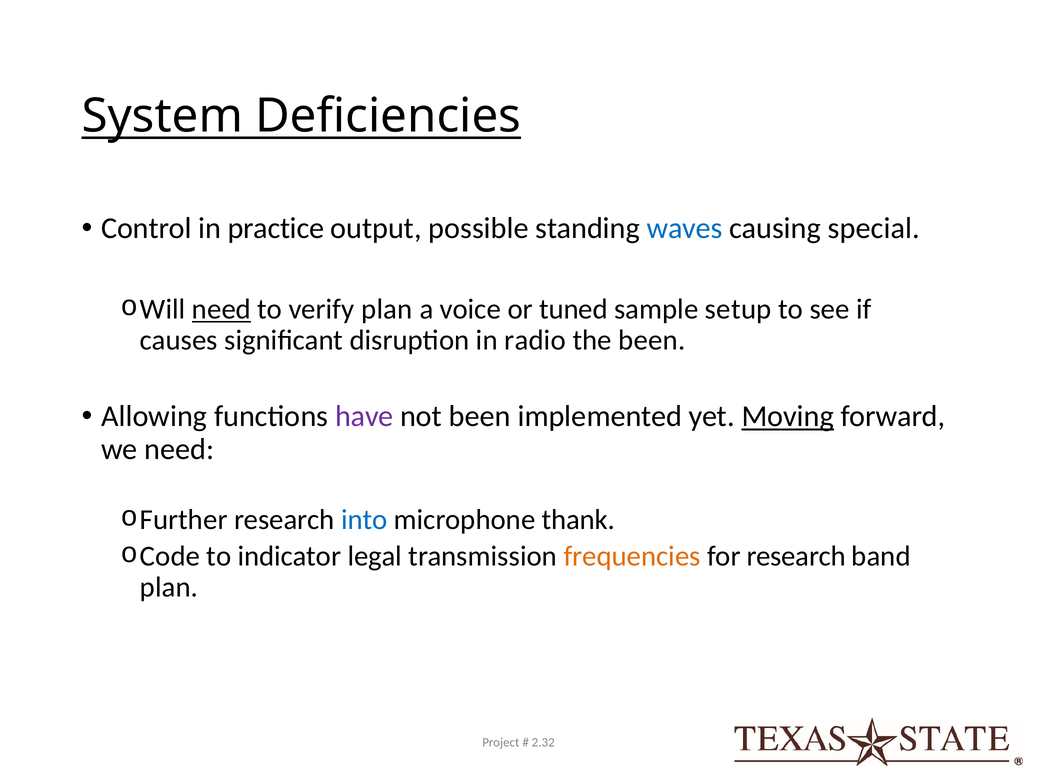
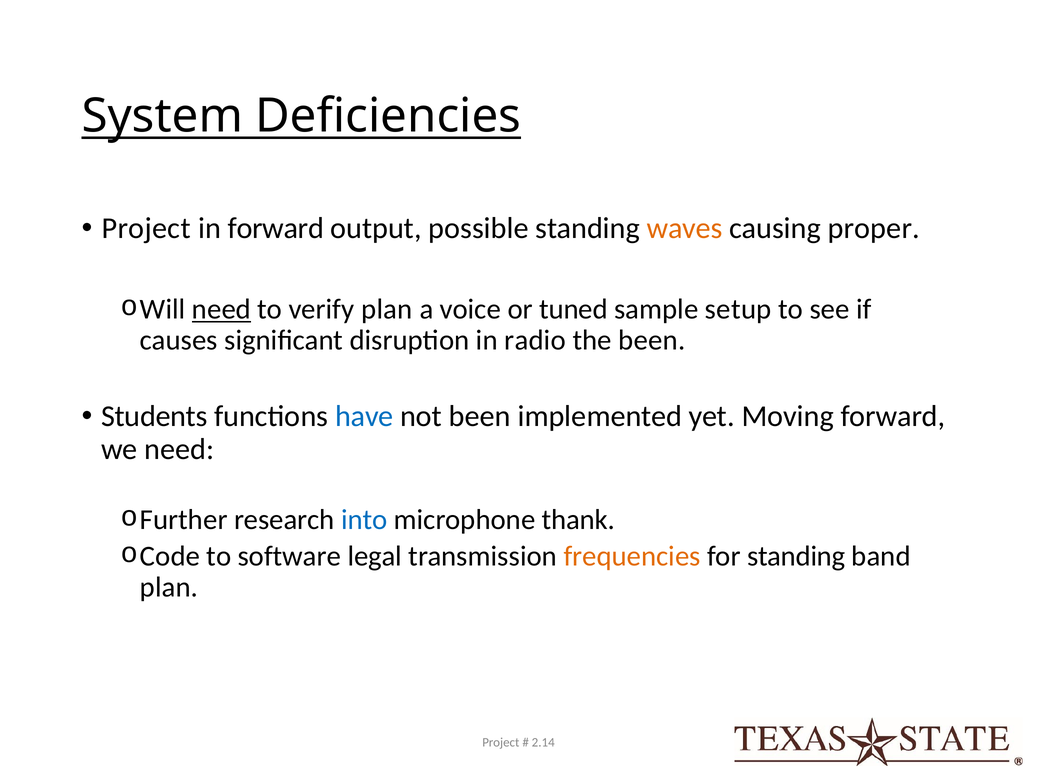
Control: Control -> Project (146, 228)
in practice: practice -> forward (276, 228)
waves colour: blue -> orange (685, 228)
special: special -> proper (874, 228)
Allowing: Allowing -> Students (154, 416)
have colour: purple -> blue (364, 416)
Moving underline: present -> none (788, 416)
indicator: indicator -> software (289, 556)
for research: research -> standing (796, 556)
2.32: 2.32 -> 2.14 (543, 742)
